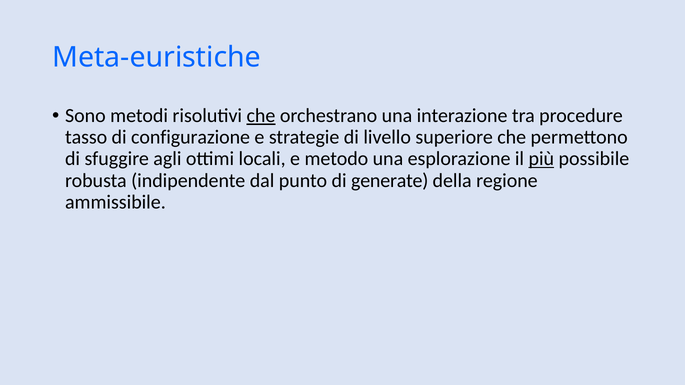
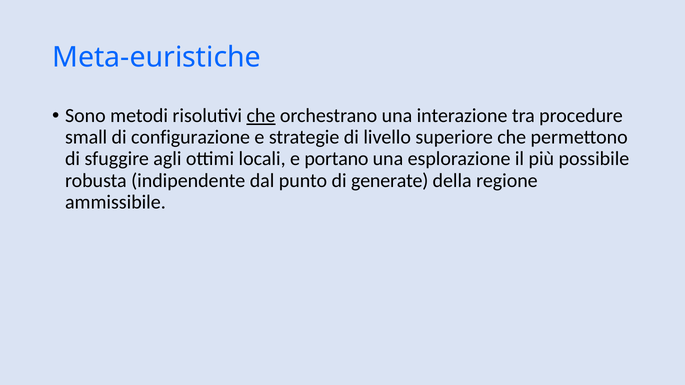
tasso: tasso -> small (86, 137)
metodo: metodo -> portano (336, 159)
più underline: present -> none (541, 159)
